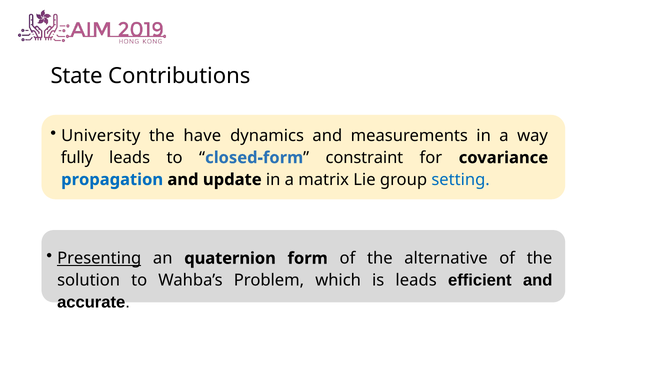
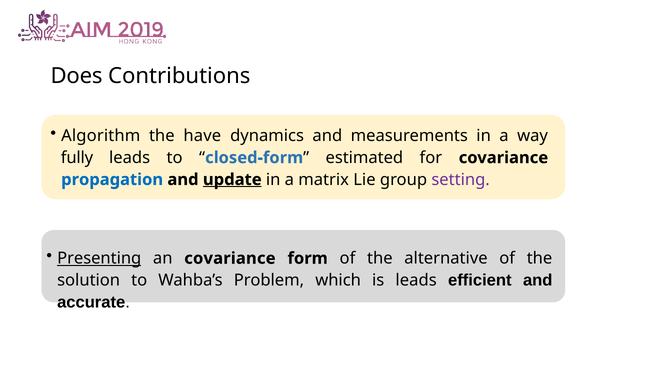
State: State -> Does (77, 76)
University: University -> Algorithm (101, 136)
constraint: constraint -> estimated (364, 158)
update underline: none -> present (232, 180)
setting colour: blue -> purple (461, 180)
an quaternion: quaternion -> covariance (230, 258)
